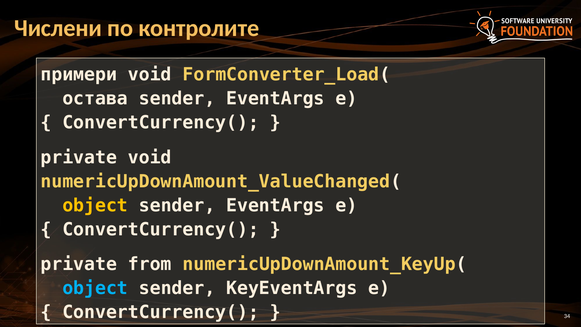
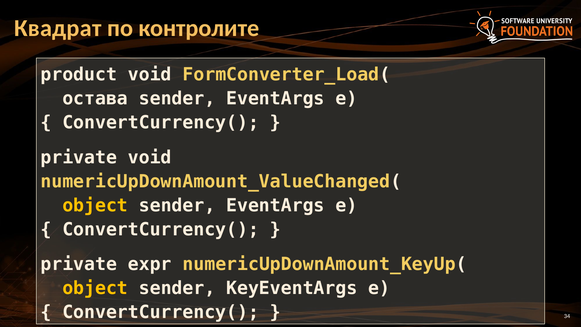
Числени: Числени -> Квадрат (58, 28)
примери: примери -> product (79, 75)
from: from -> expr (150, 264)
object colour: light blue -> yellow (95, 288)
